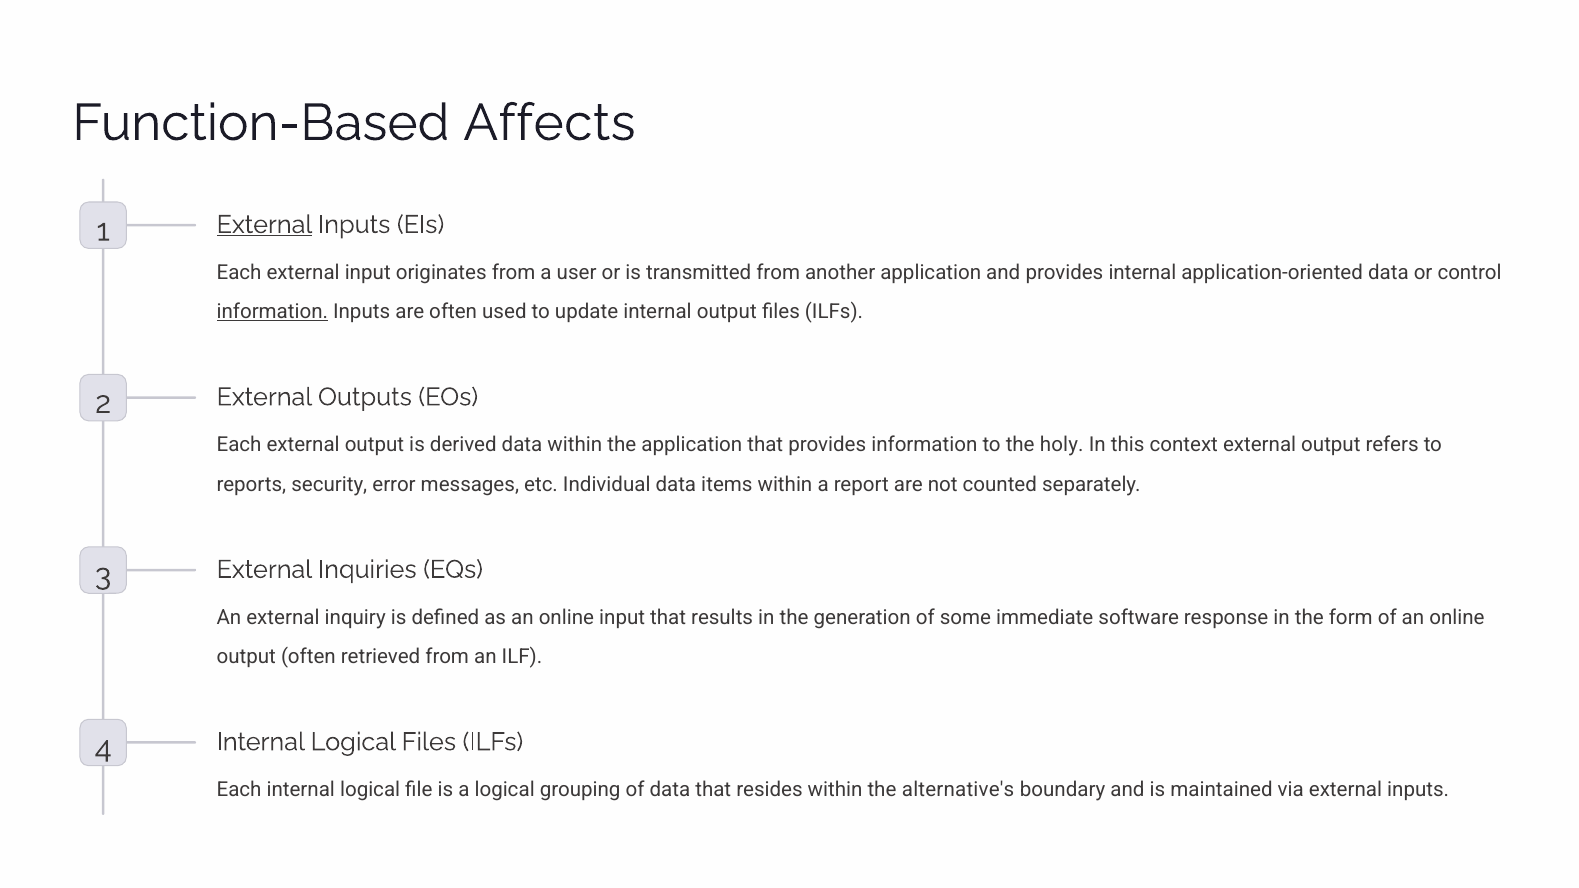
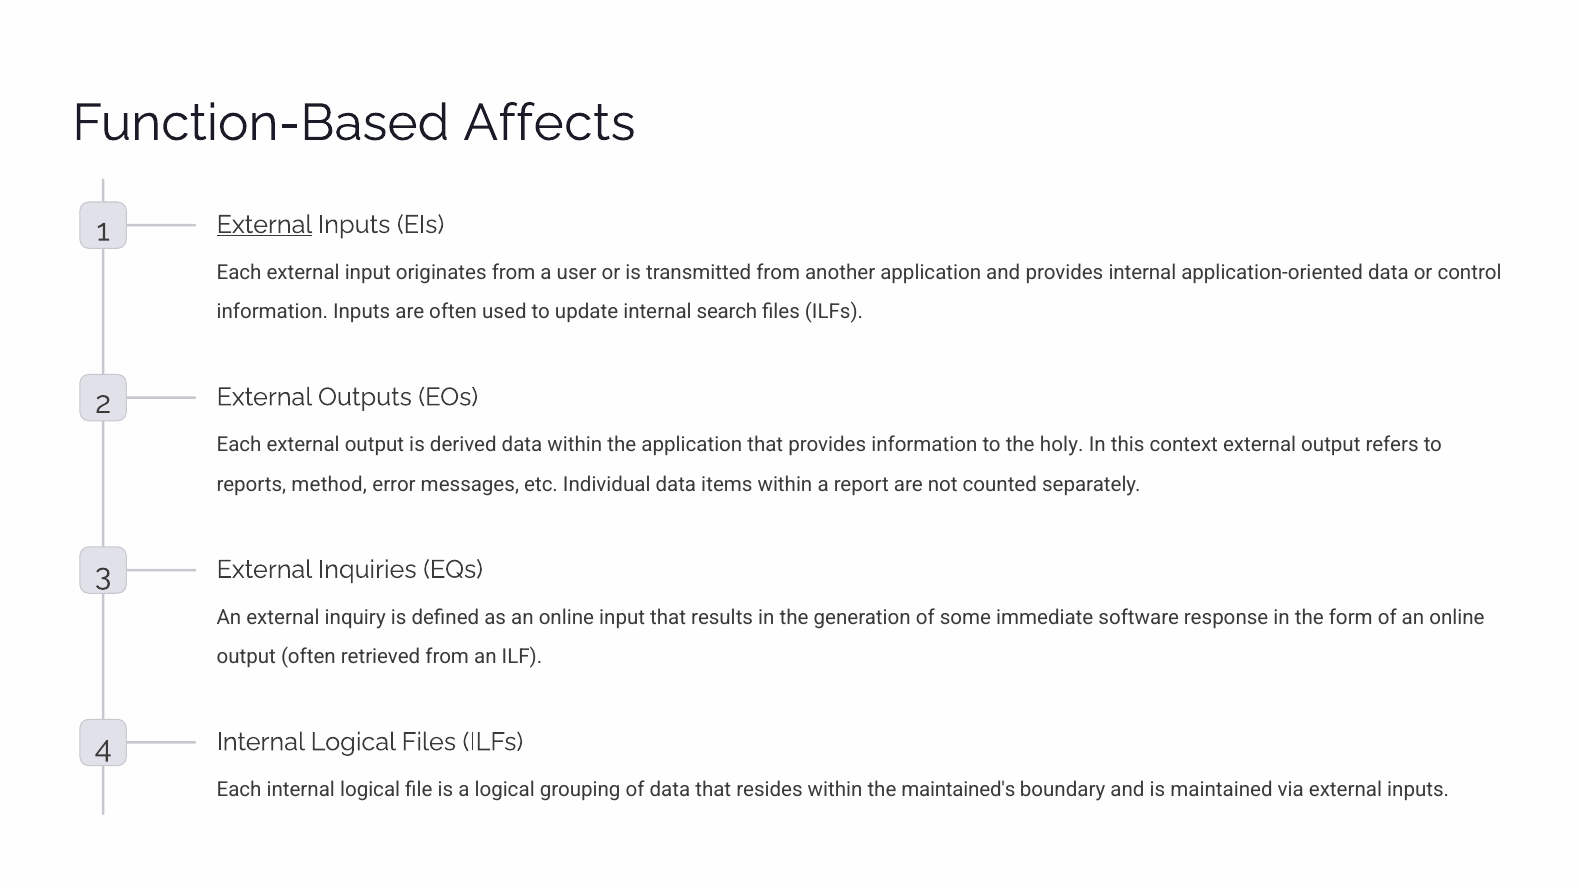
information underline: present -> none (272, 312)
internal output: output -> search (727, 312)
security: security -> method (329, 485)
alternative's: alternative's -> maintained's (958, 790)
